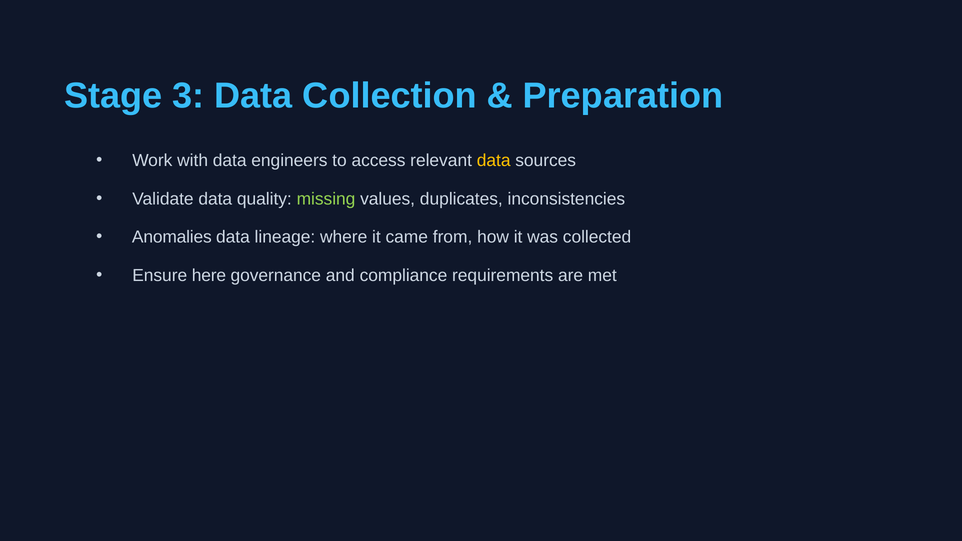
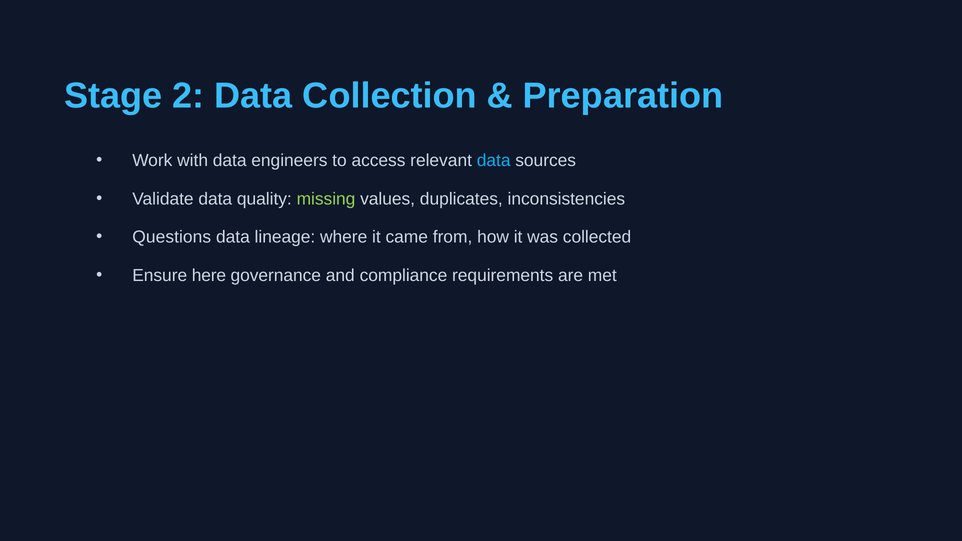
3: 3 -> 2 (188, 96)
data colour: yellow -> light blue (494, 161)
Anomalies: Anomalies -> Questions (172, 237)
